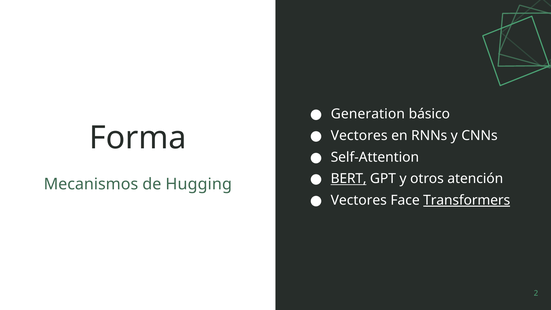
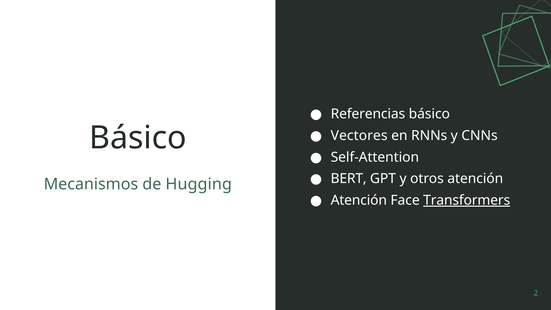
Generation: Generation -> Referencias (368, 114)
Forma: Forma -> Básico (138, 138)
BERT underline: present -> none (349, 179)
Vectores: Vectores -> Atención (359, 200)
